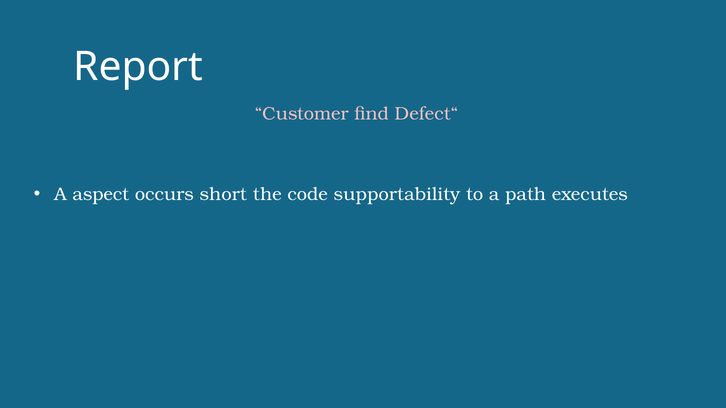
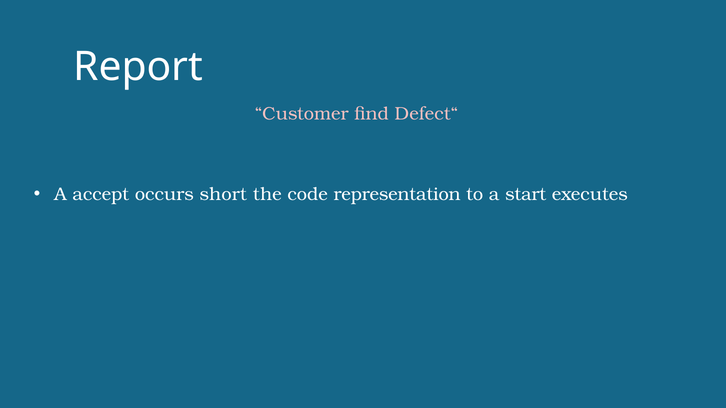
aspect: aspect -> accept (101, 195)
supportability: supportability -> representation (397, 195)
path: path -> start (526, 195)
